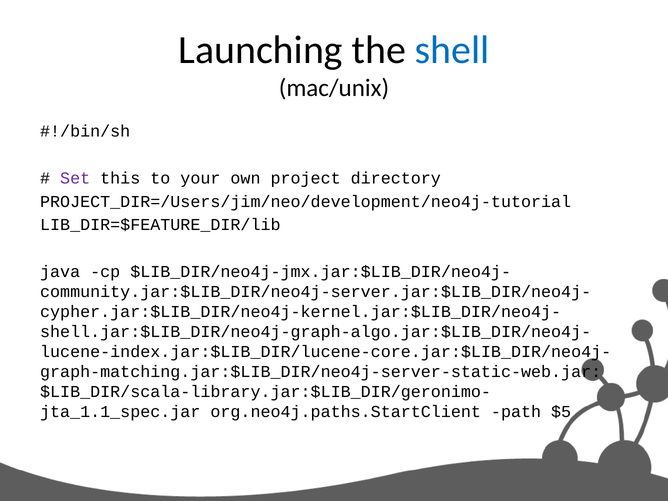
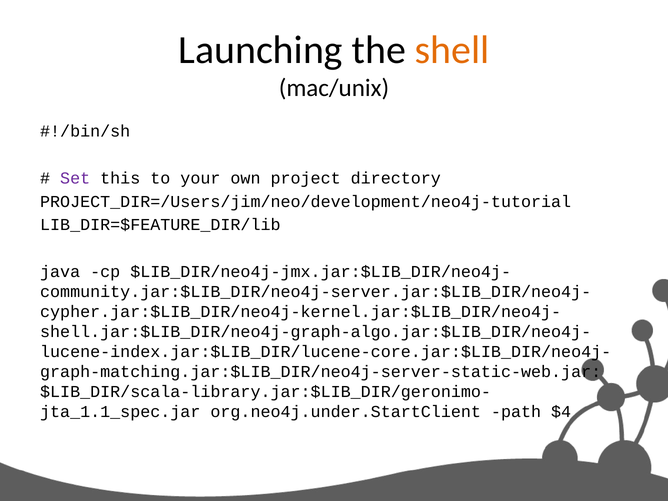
shell colour: blue -> orange (452, 50)
org.neo4j.paths.StartClient: org.neo4j.paths.StartClient -> org.neo4j.under.StartClient (346, 412)
$5: $5 -> $4 (561, 412)
